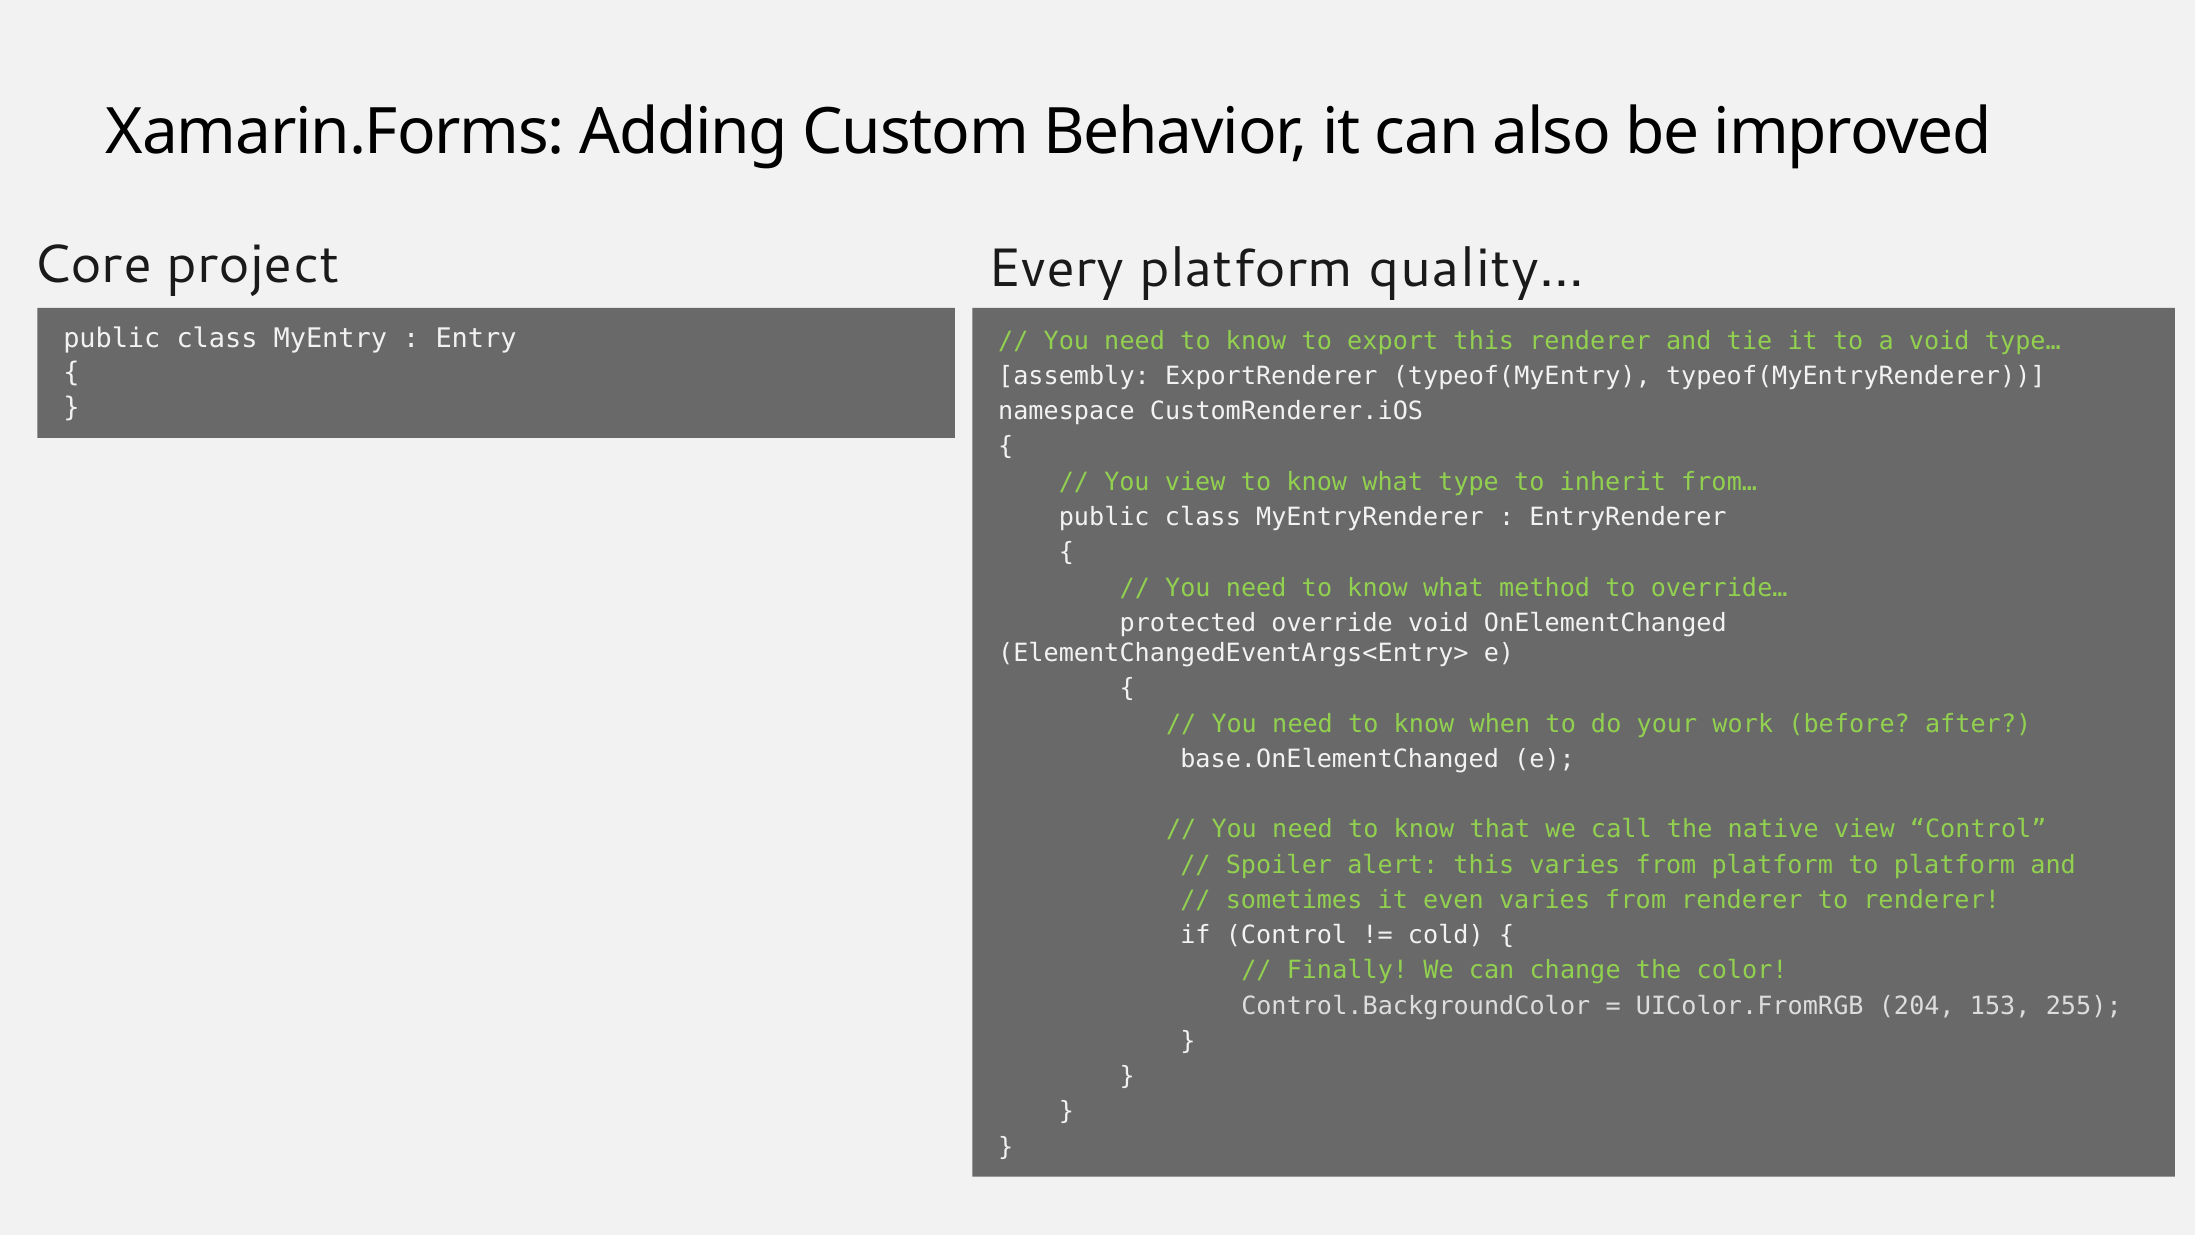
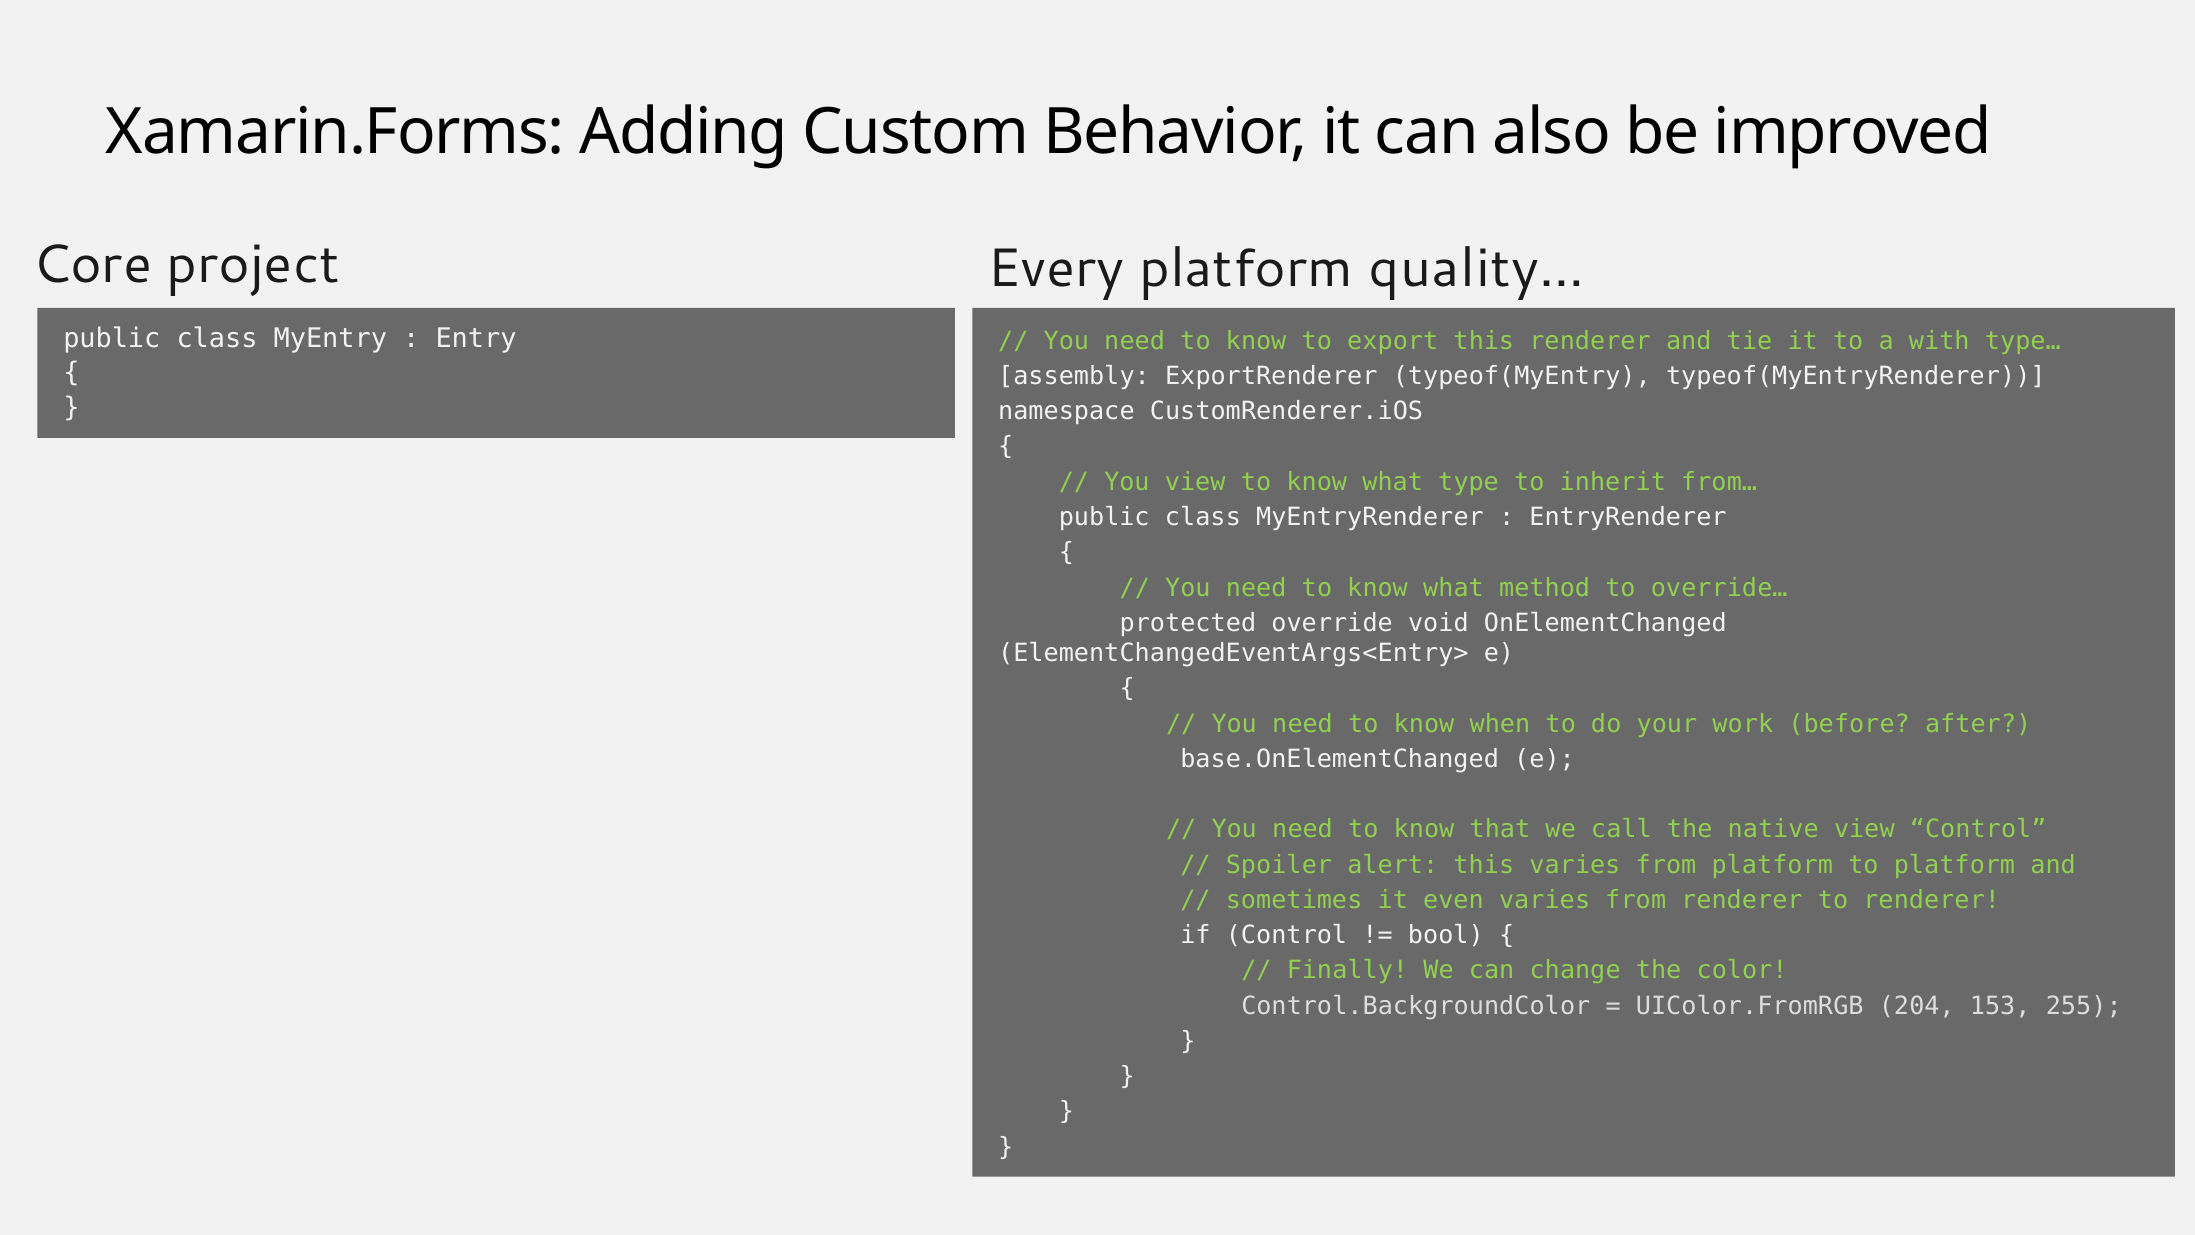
a void: void -> with (1939, 341)
cold: cold -> bool (1446, 935)
